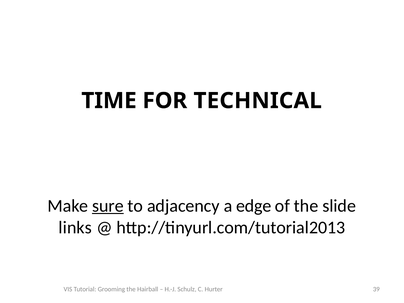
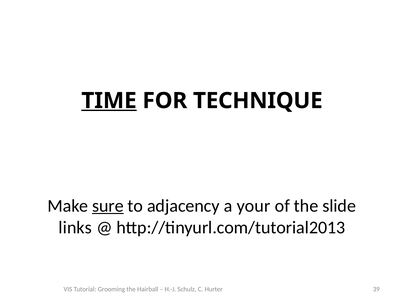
TIME underline: none -> present (109, 101)
TECHNICAL: TECHNICAL -> TECHNIQUE (258, 101)
edge: edge -> your (254, 206)
